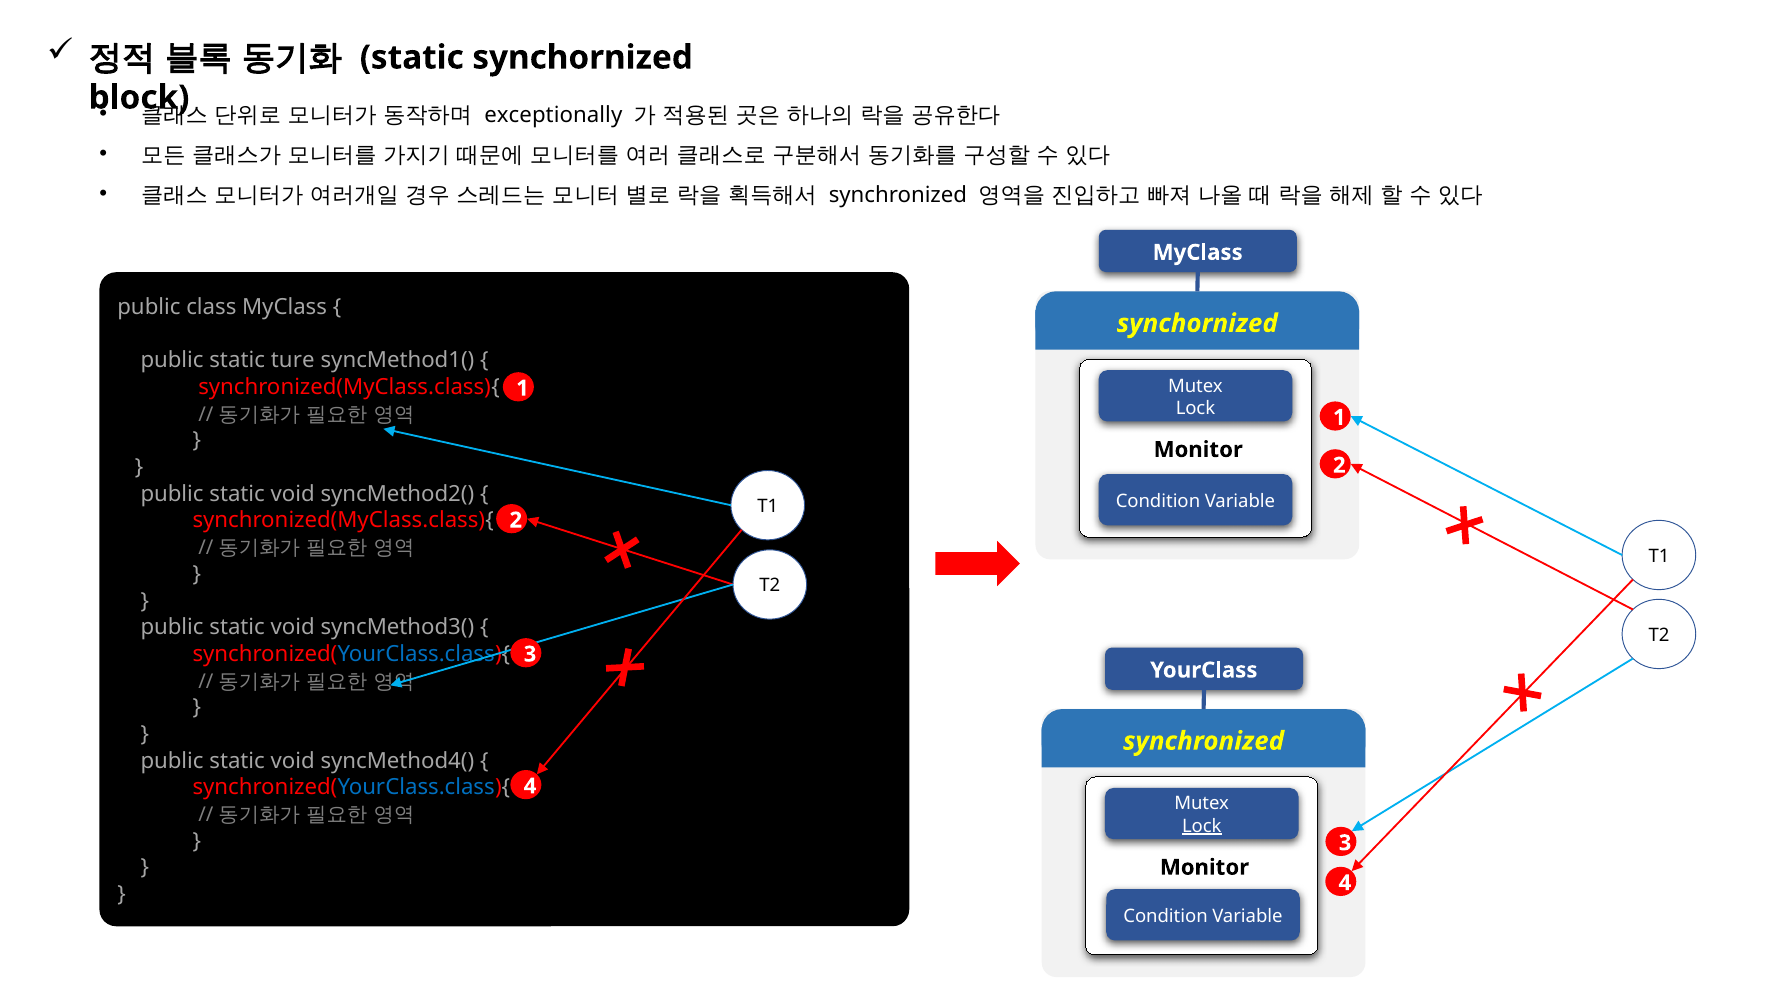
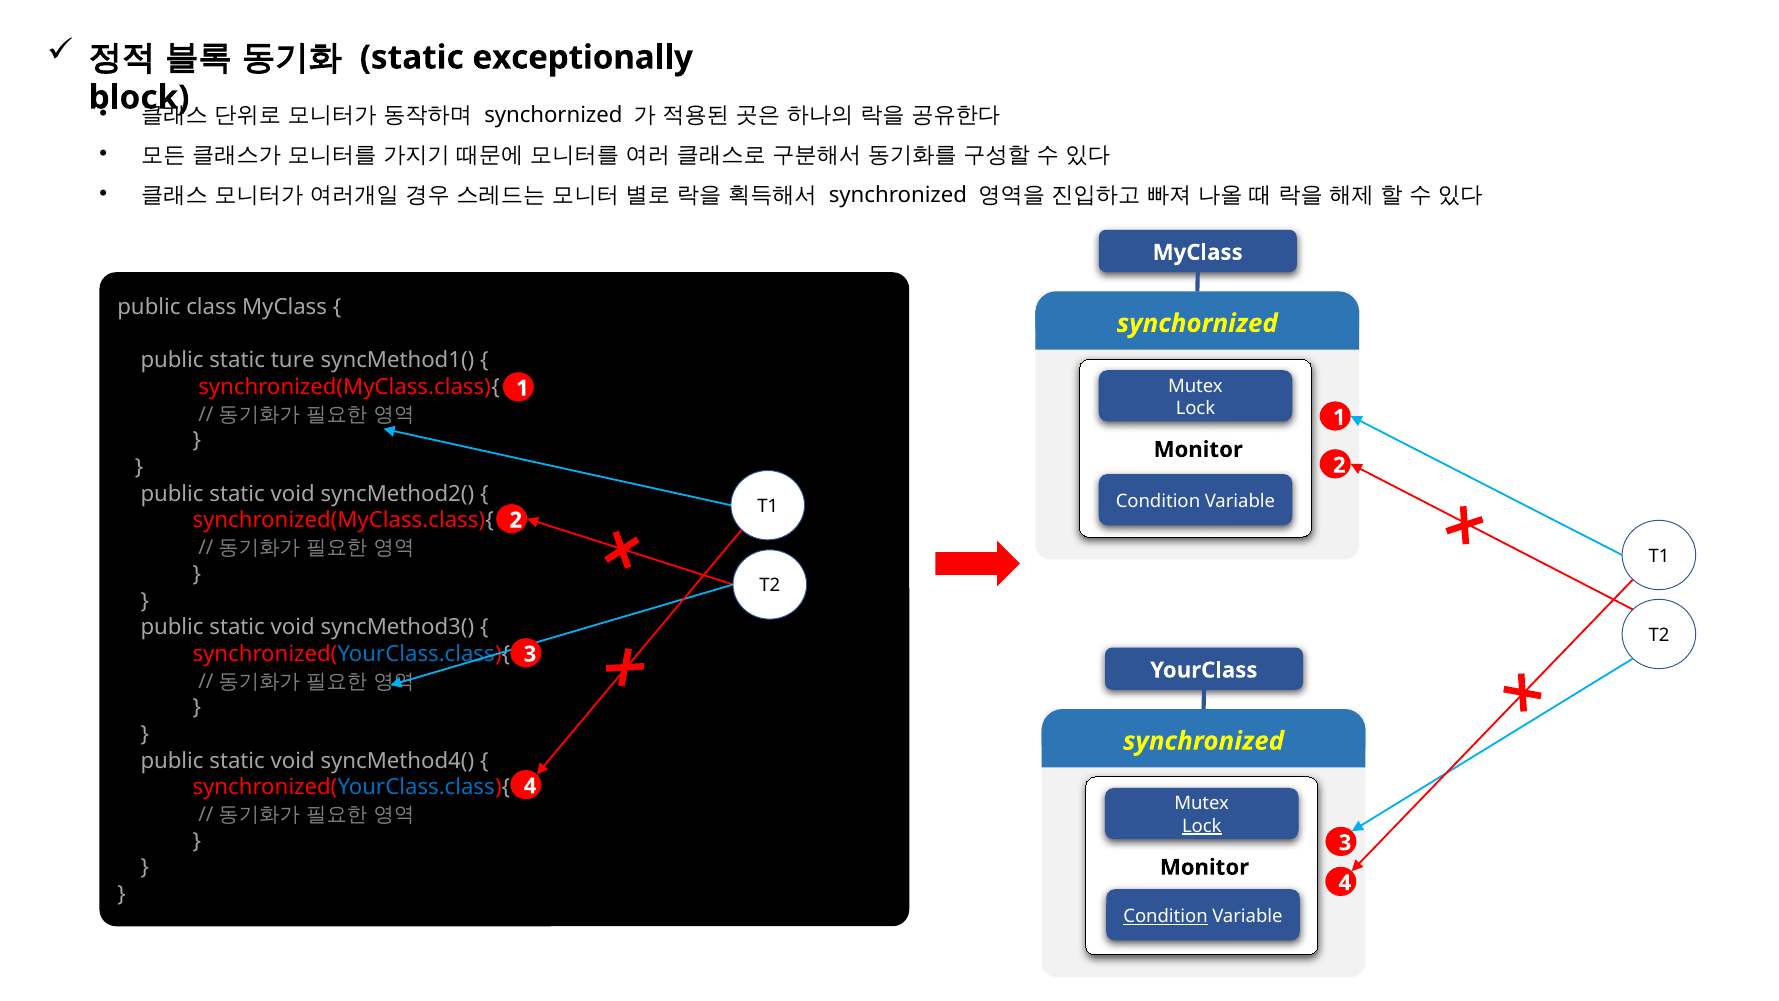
static synchornized: synchornized -> exceptionally (583, 57)
exceptionally: exceptionally -> synchornized (553, 115)
Condition underline: none -> present (1166, 916)
